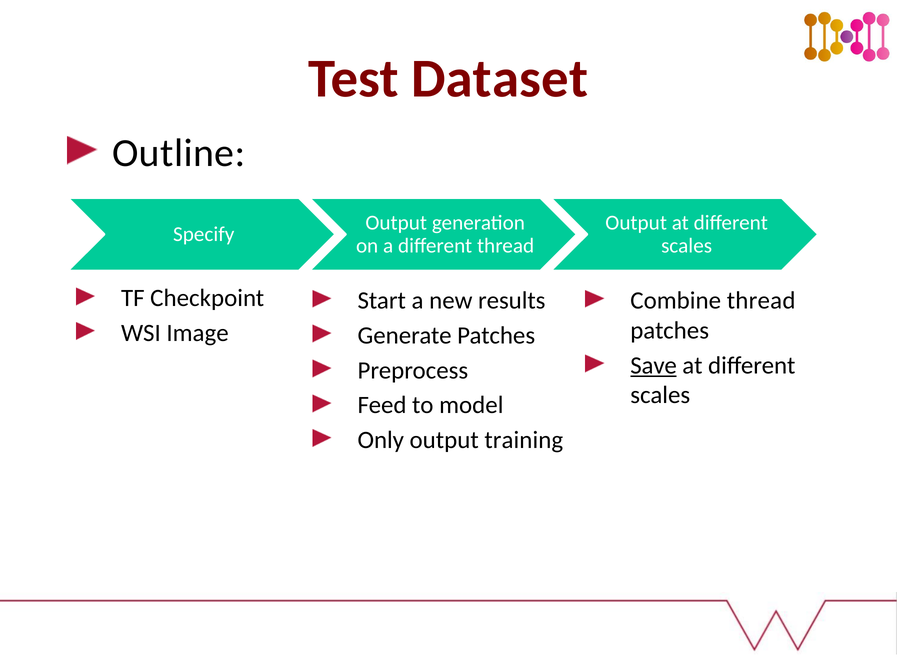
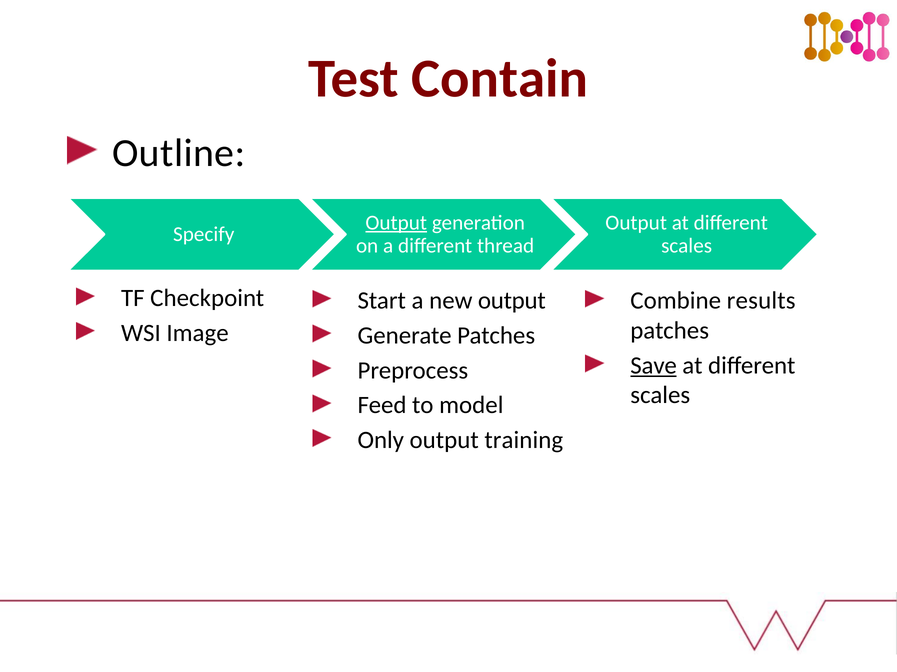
Dataset: Dataset -> Contain (500, 79)
Output underline: none -> present (396, 223)
new results: results -> output (512, 301)
Combine thread: thread -> results (761, 301)
